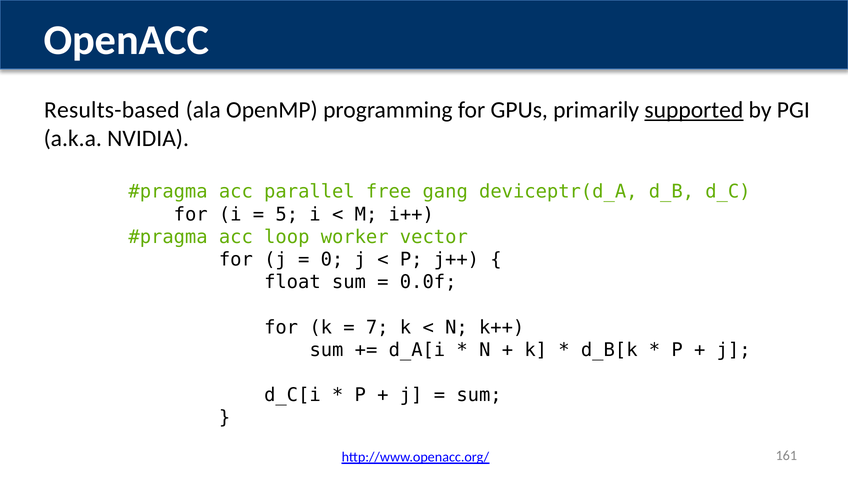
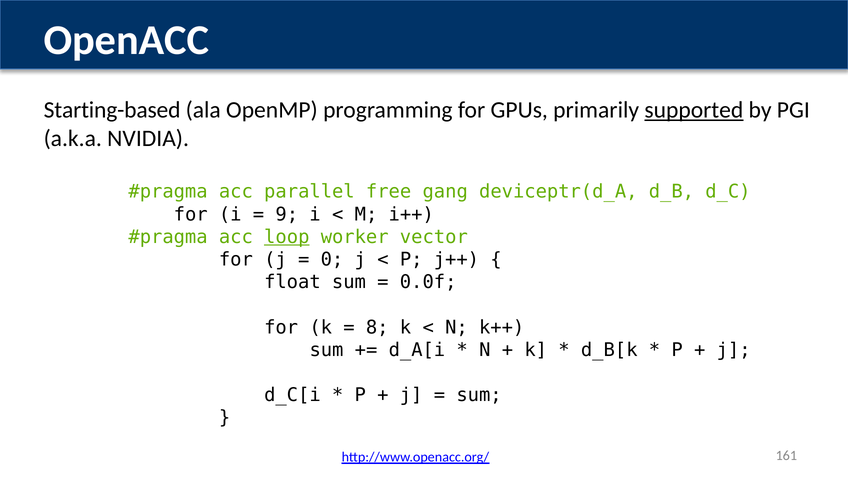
Results-based: Results-based -> Starting-based (112, 110)
5: 5 -> 9 (287, 214)
loop underline: none -> present (287, 237)
7: 7 -> 8 (377, 327)
